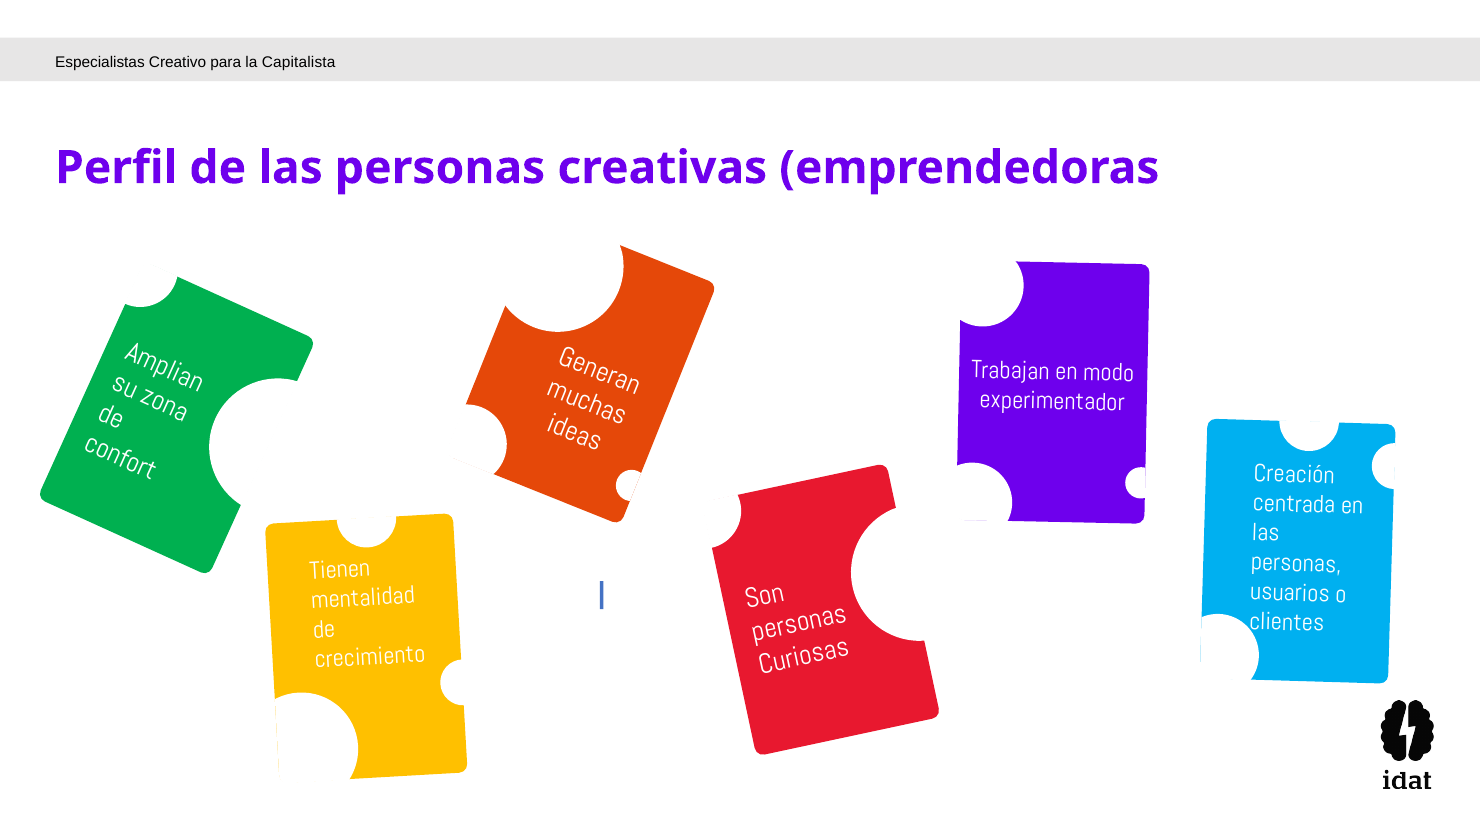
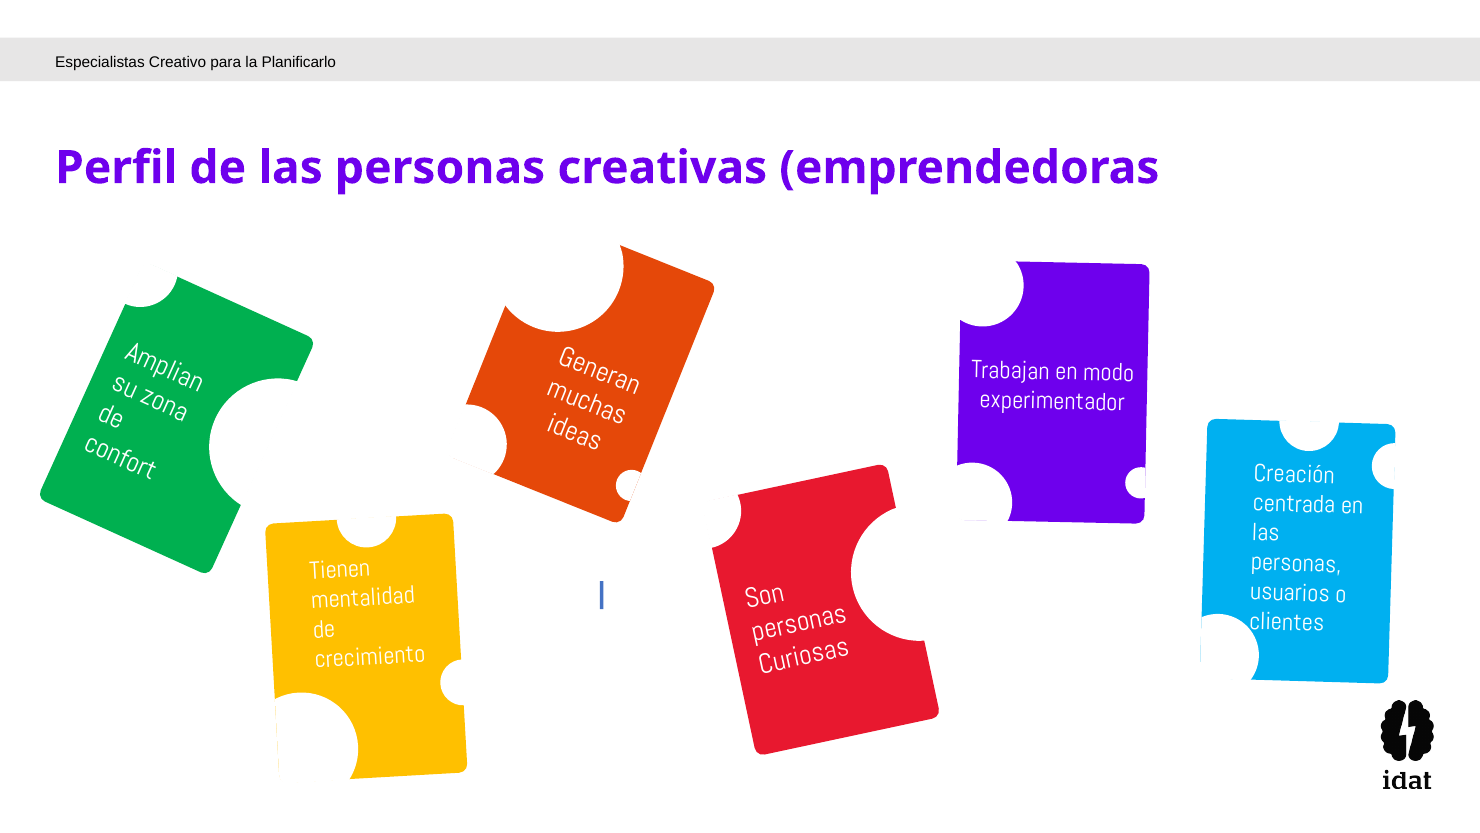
Capitalista: Capitalista -> Planificarlo (299, 63)
